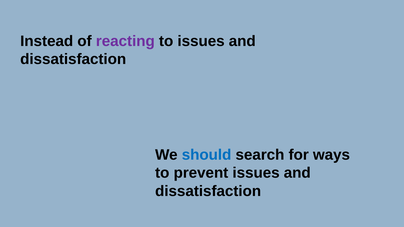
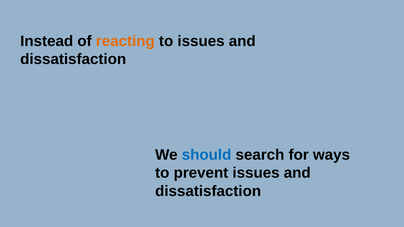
reacting colour: purple -> orange (125, 41)
